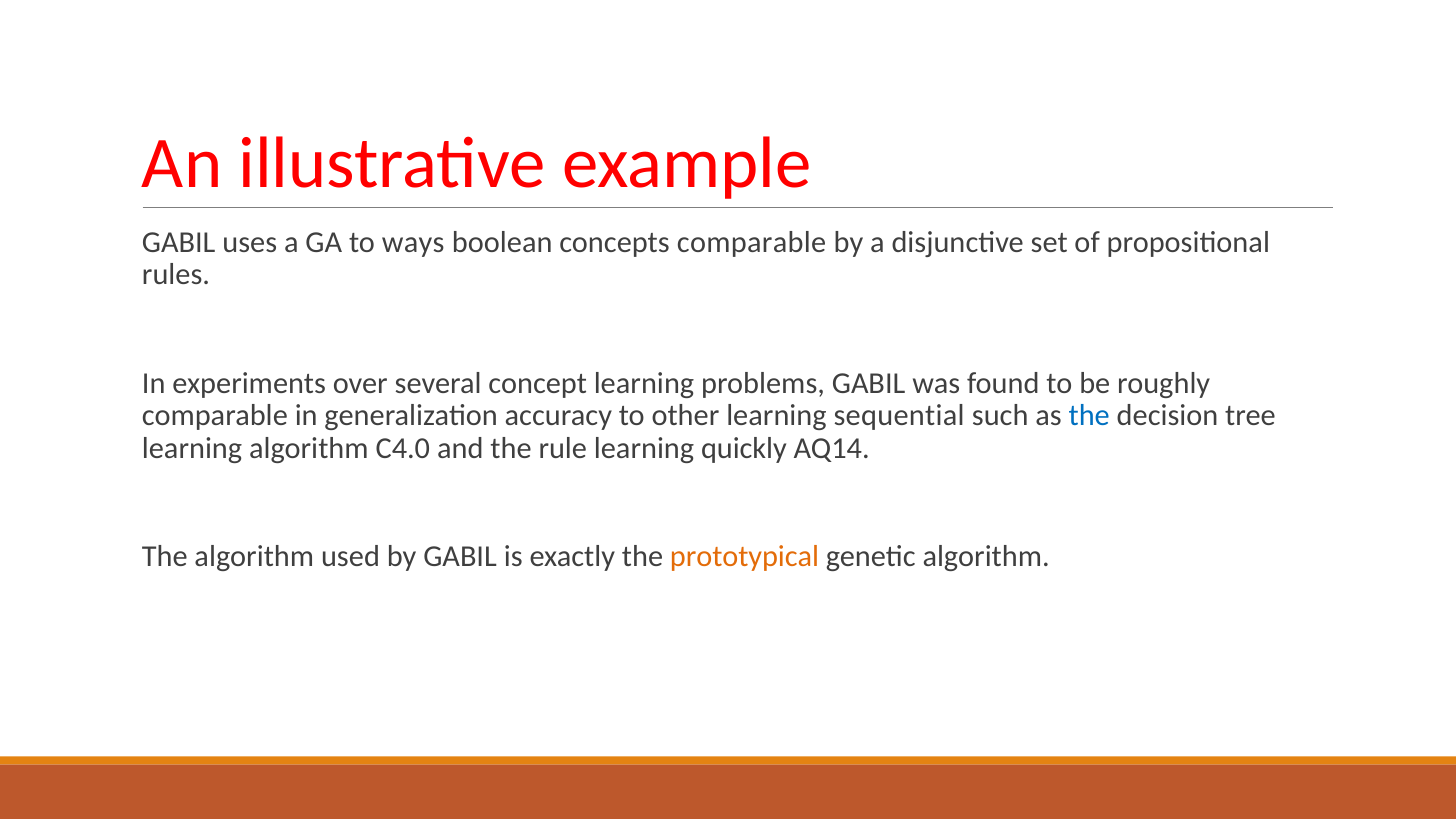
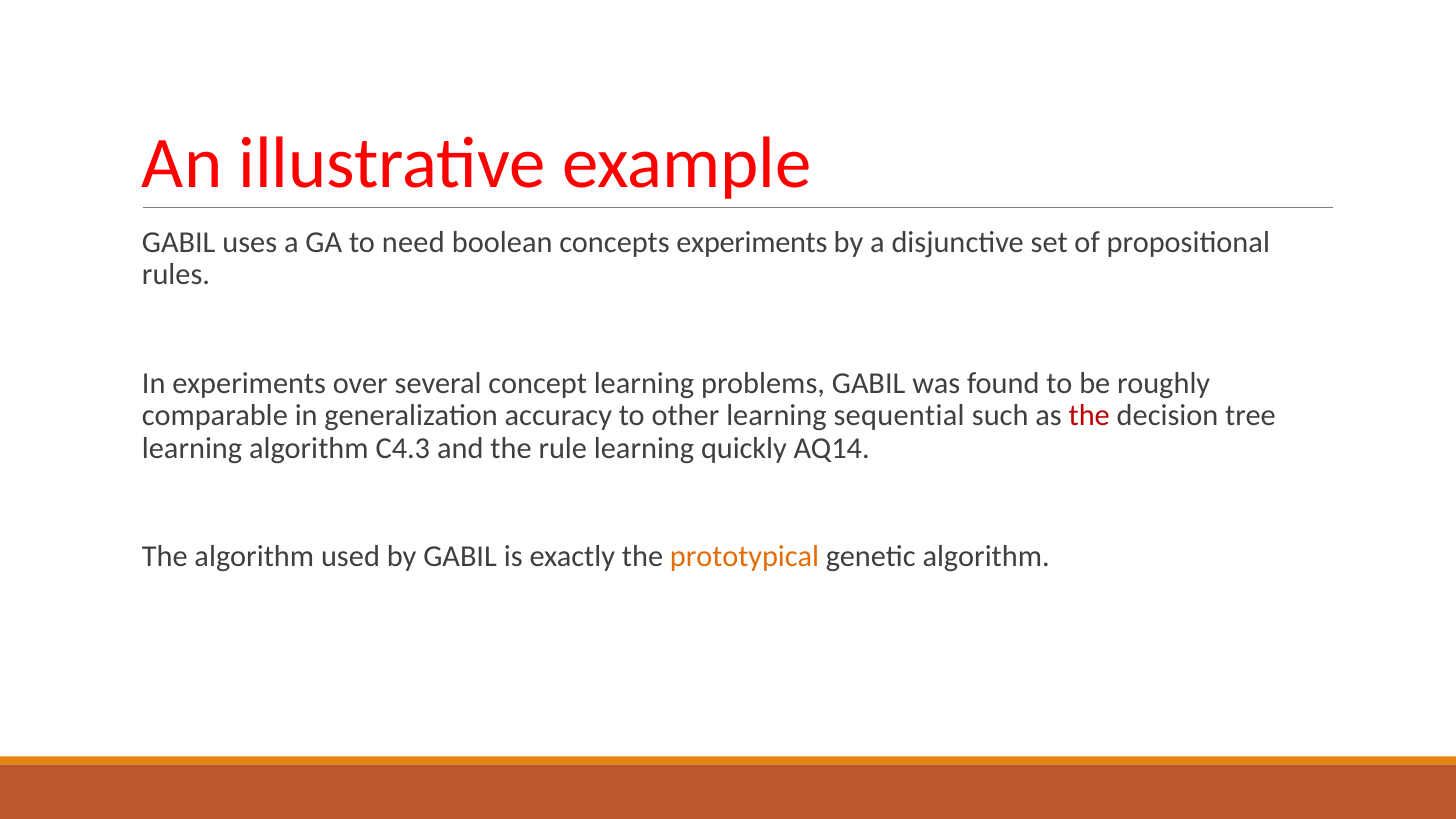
ways: ways -> need (413, 242)
concepts comparable: comparable -> experiments (752, 242)
the colour: blue -> red (1089, 416)
C4.0: C4.0 -> C4.3 (403, 449)
